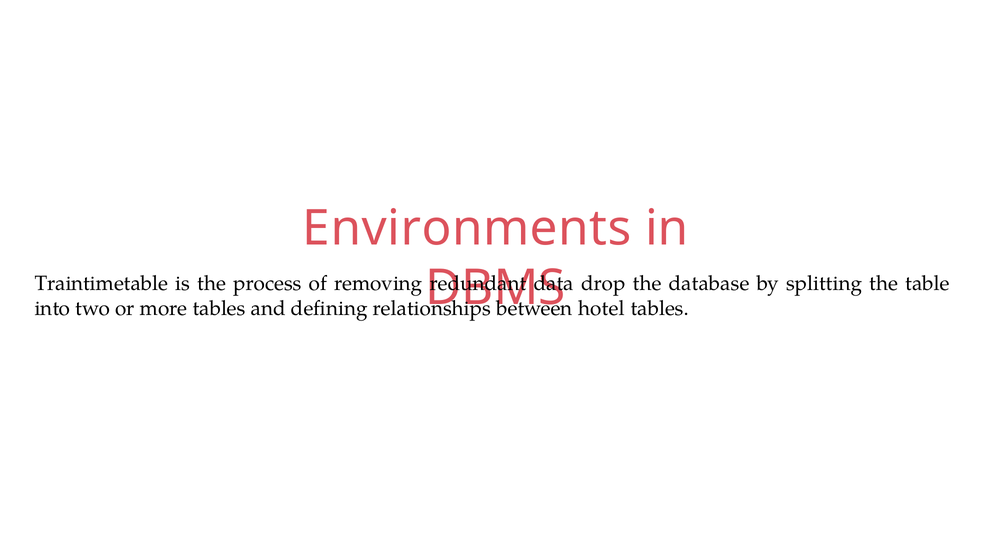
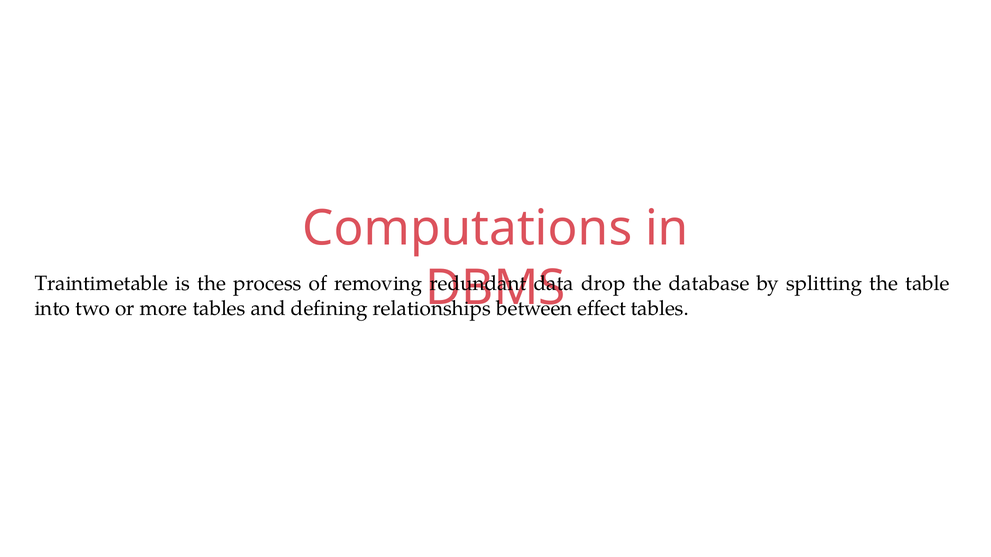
Environments: Environments -> Computations (467, 229)
hotel: hotel -> effect (602, 309)
